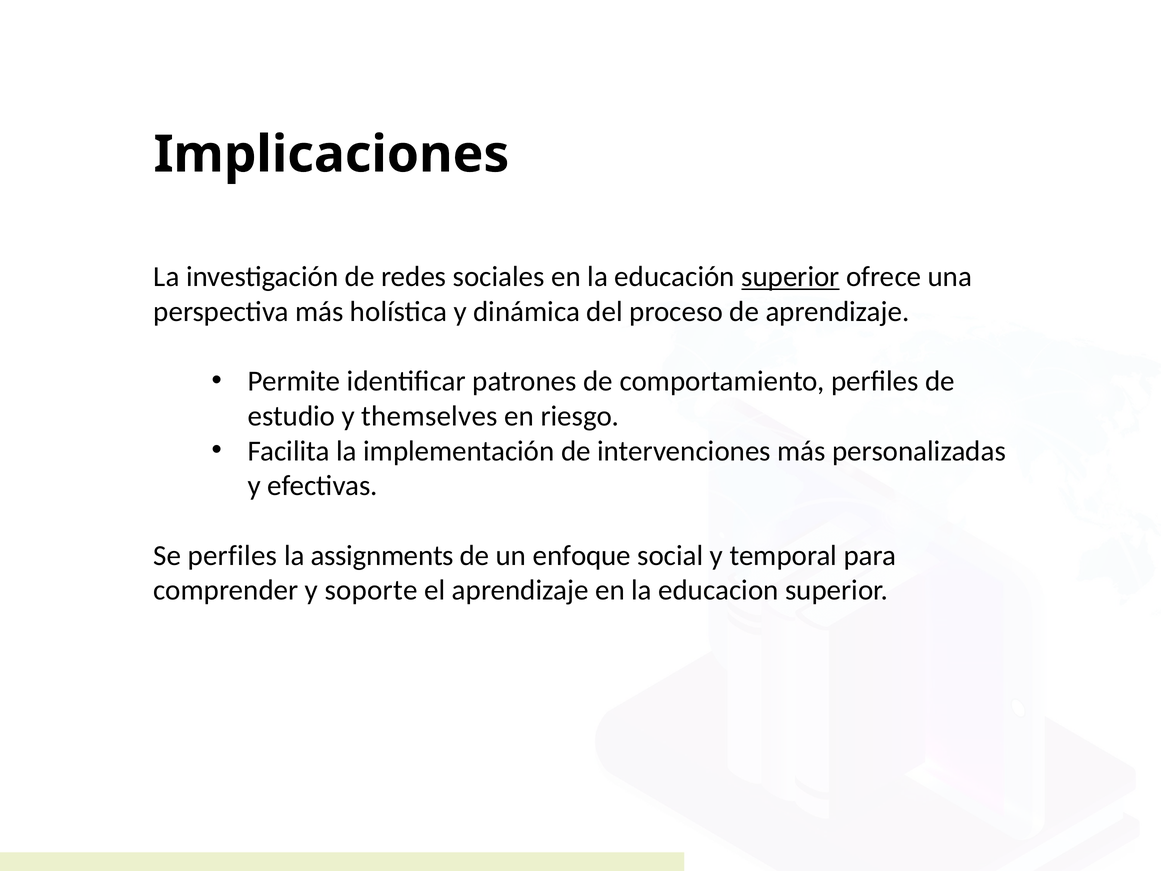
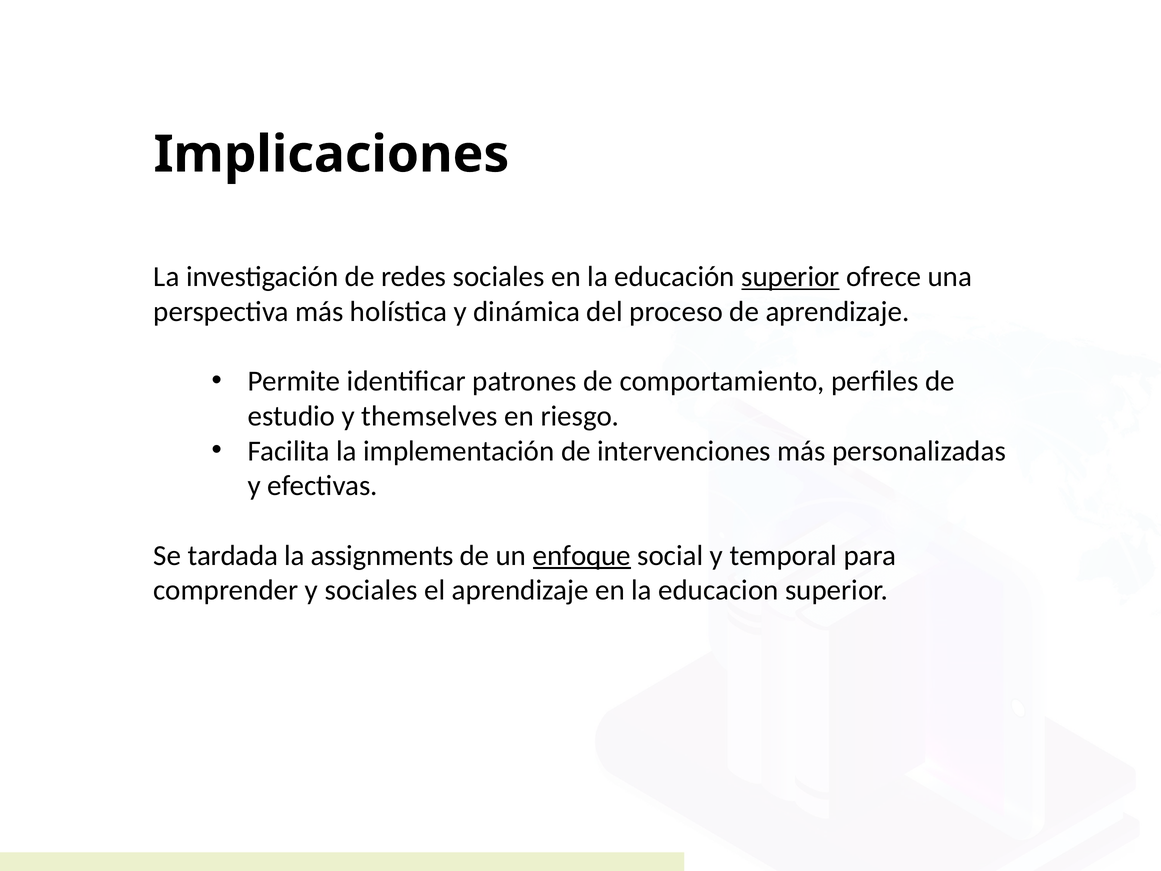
Se perfiles: perfiles -> tardada (233, 555)
enfoque underline: none -> present (582, 555)
y soporte: soporte -> sociales (371, 590)
